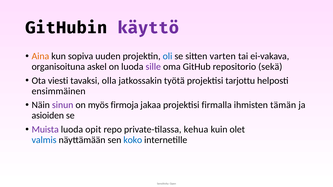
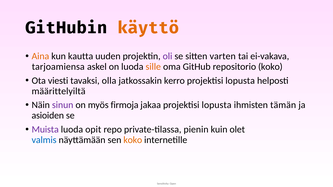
käyttö colour: purple -> orange (148, 28)
sopiva: sopiva -> kautta (81, 56)
oli colour: blue -> purple (168, 56)
organisoituna: organisoituna -> tarjoamiensa (58, 67)
sille colour: purple -> orange (153, 67)
repositorio sekä: sekä -> koko (270, 67)
työtä: työtä -> kerro (174, 81)
tarjottu: tarjottu -> lopusta (240, 81)
ensimmäinen: ensimmäinen -> määrittelyiltä (59, 91)
jakaa projektisi firmalla: firmalla -> lopusta (217, 105)
kehua: kehua -> pienin (196, 130)
koko colour: blue -> orange (133, 140)
